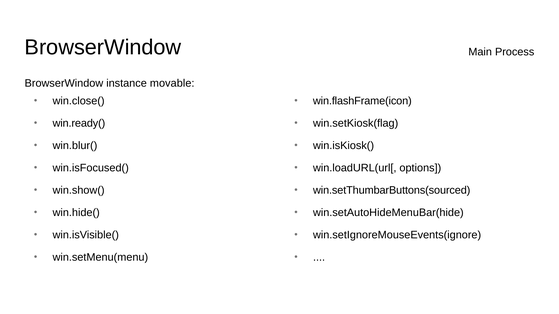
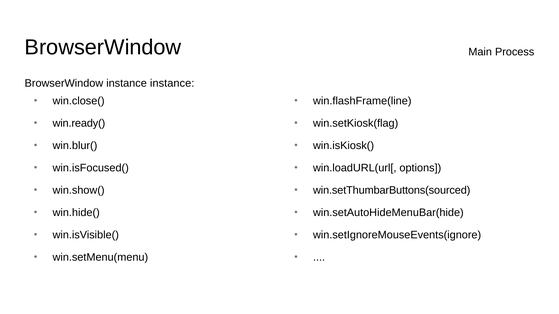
instance movable: movable -> instance (172, 83)
win.flashFrame(icon: win.flashFrame(icon -> win.flashFrame(line (362, 101)
